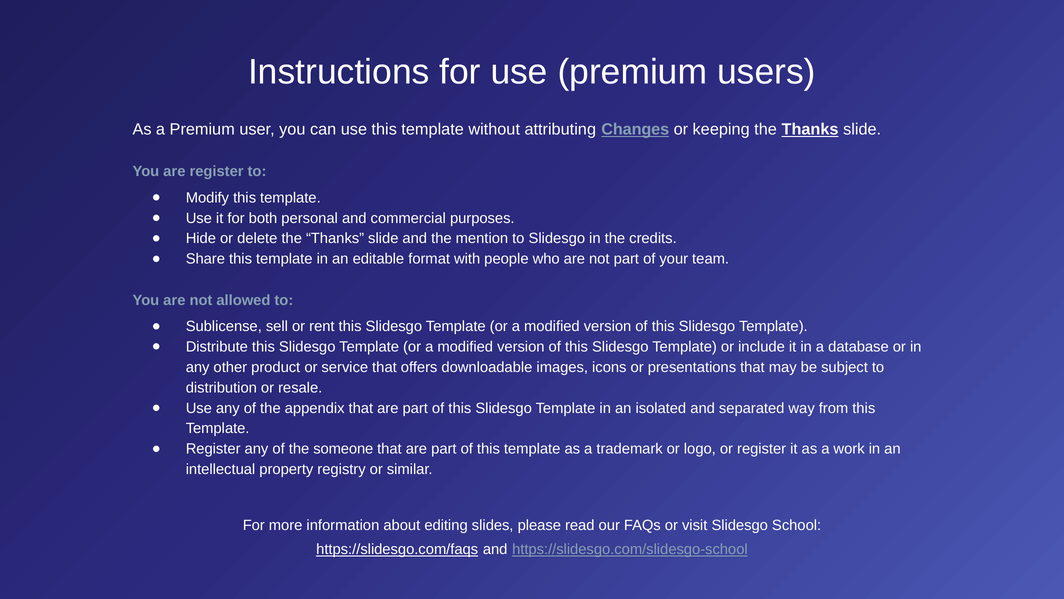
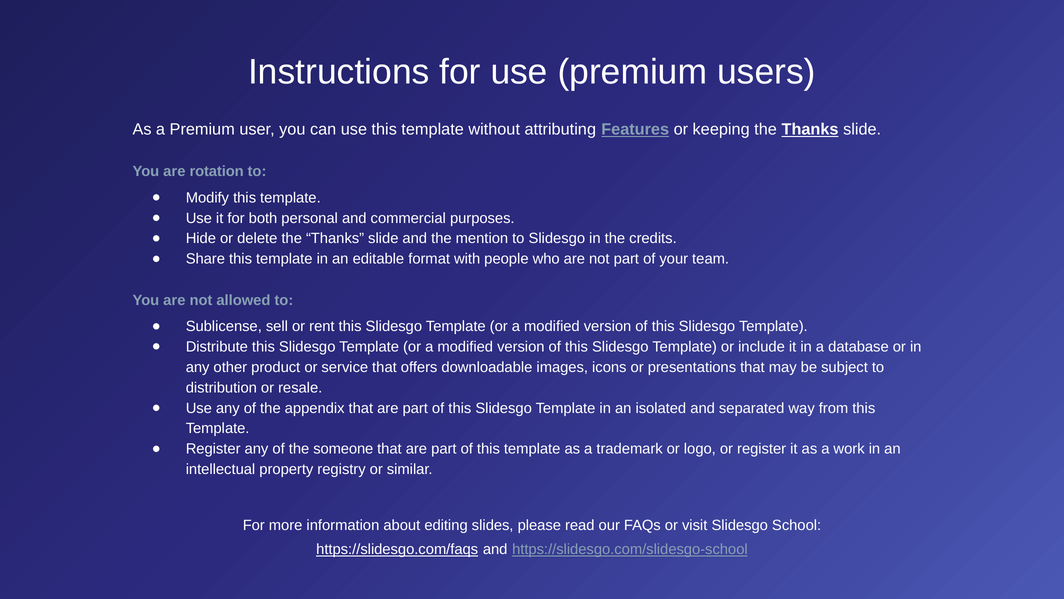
Changes: Changes -> Features (635, 129)
are register: register -> rotation (217, 171)
